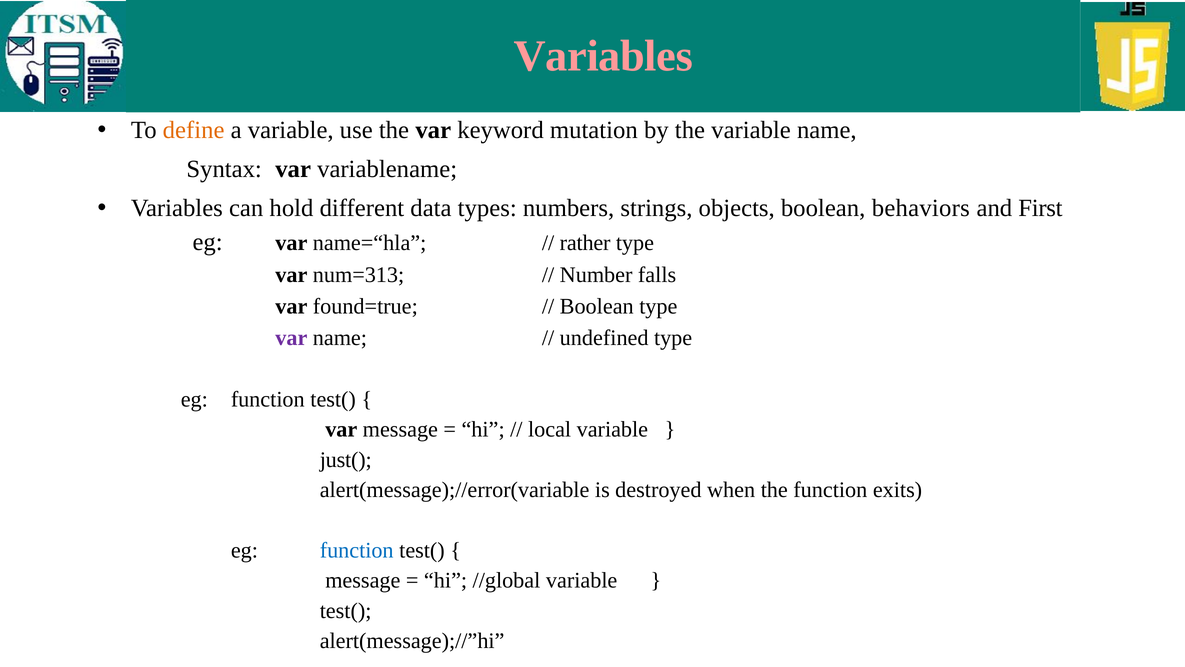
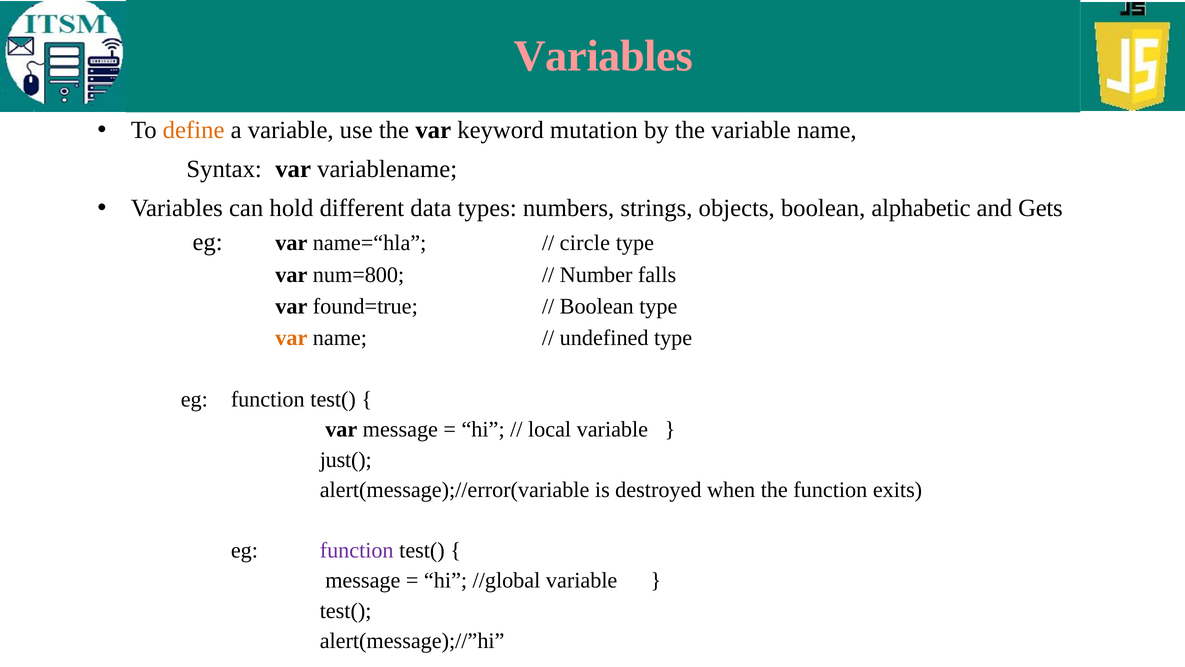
behaviors: behaviors -> alphabetic (921, 208)
First: First -> Gets (1040, 208)
rather: rather -> circle (585, 243)
num=313: num=313 -> num=800 (359, 275)
var colour: purple -> orange (291, 338)
function colour: blue -> purple (357, 550)
